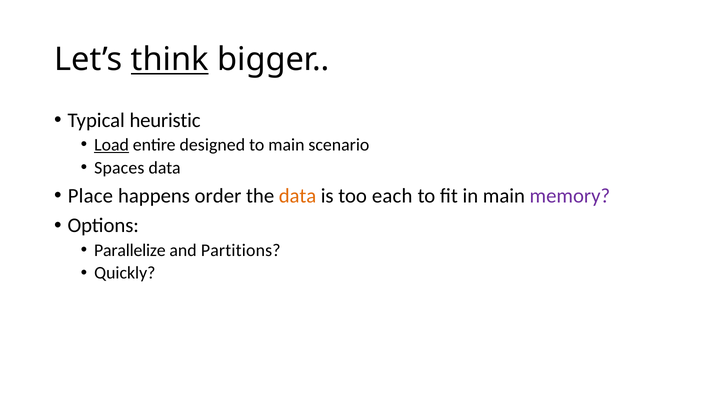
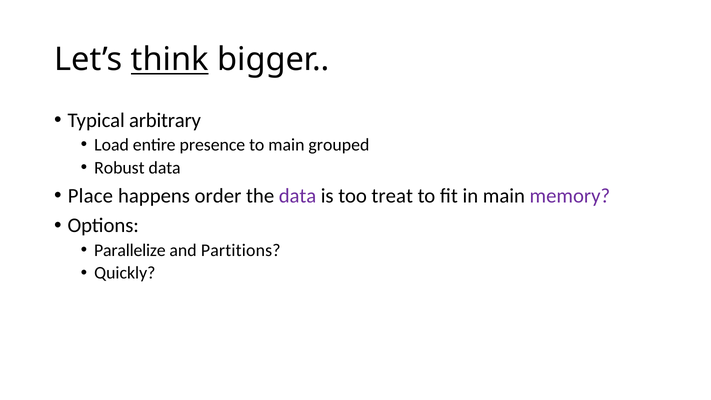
heuristic: heuristic -> arbitrary (165, 120)
Load underline: present -> none (112, 145)
designed: designed -> presence (212, 145)
scenario: scenario -> grouped (339, 145)
Spaces: Spaces -> Robust (119, 168)
data colour: orange -> purple (298, 196)
each: each -> treat (392, 196)
